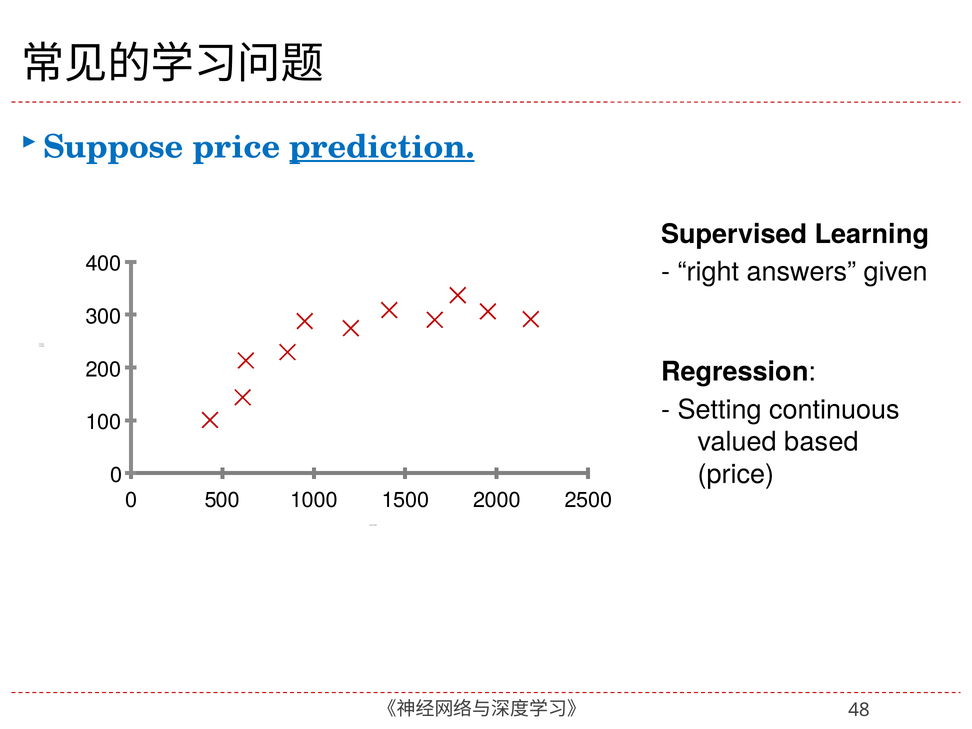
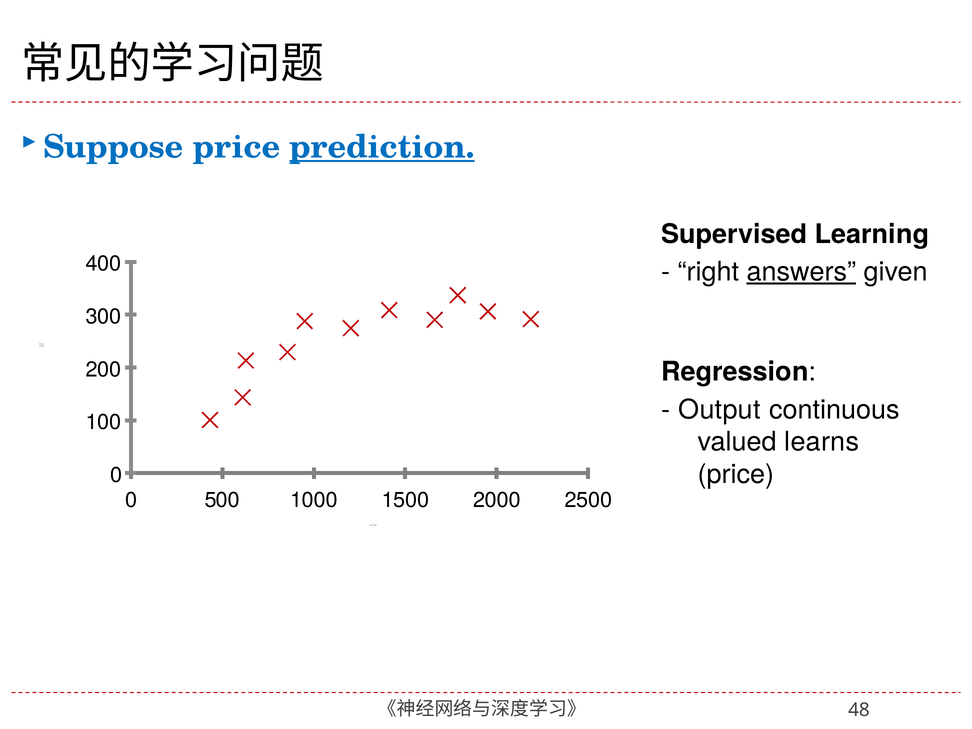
answers underline: none -> present (801, 272)
Setting: Setting -> Output (720, 410)
based: based -> learns (822, 442)
